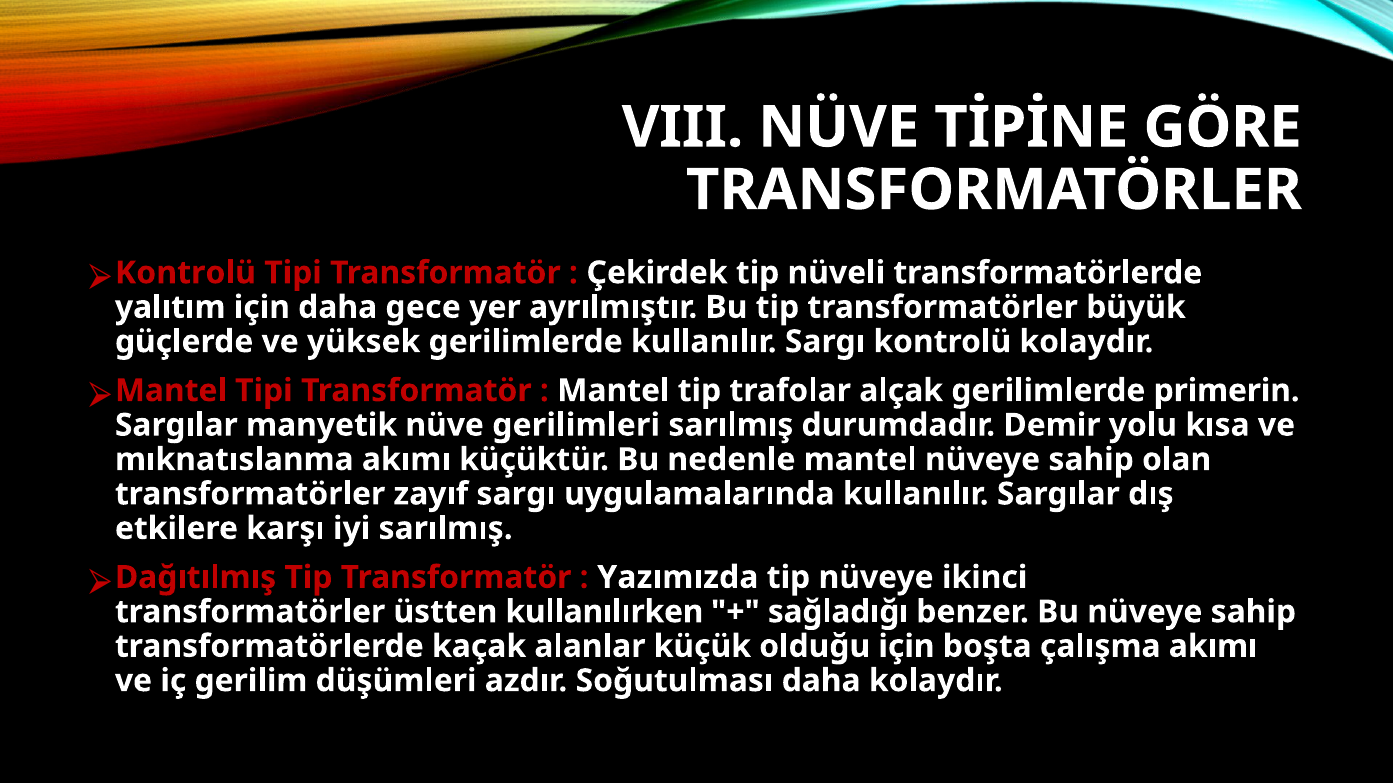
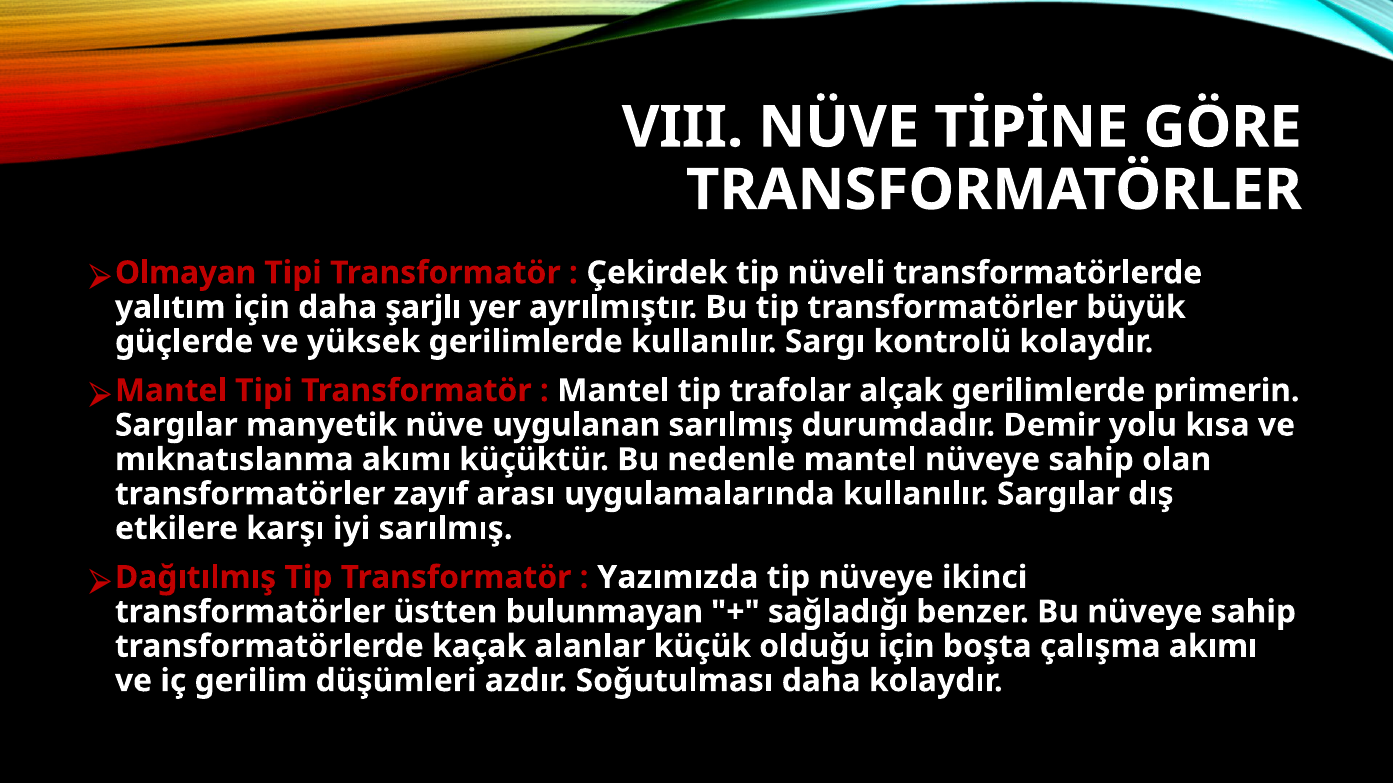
Kontrolü: Kontrolü -> Olmayan (186, 273)
gece: gece -> şarjlı (423, 307)
gerilimleri: gerilimleri -> uygulanan (576, 425)
zayıf sargı: sargı -> arası (516, 494)
kullanılırken: kullanılırken -> bulunmayan (604, 612)
